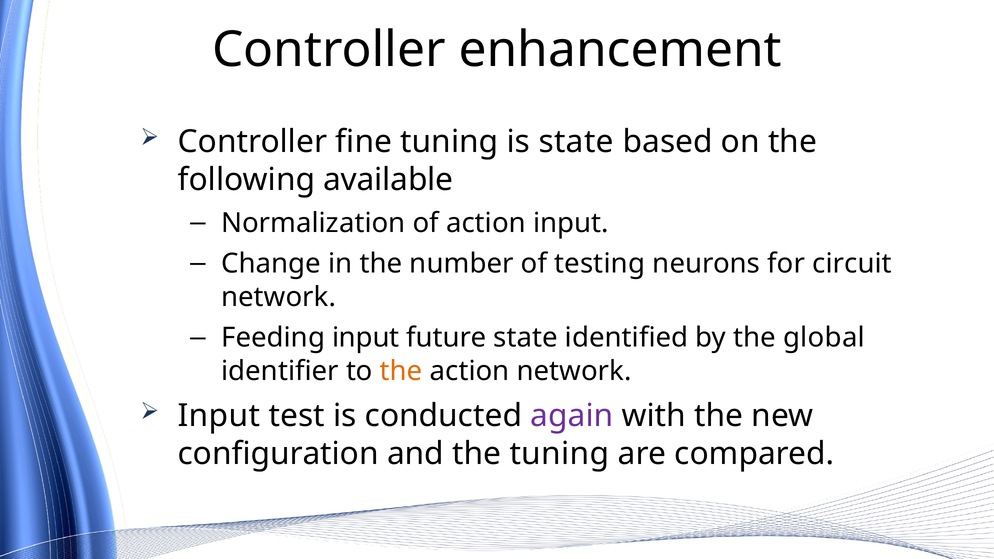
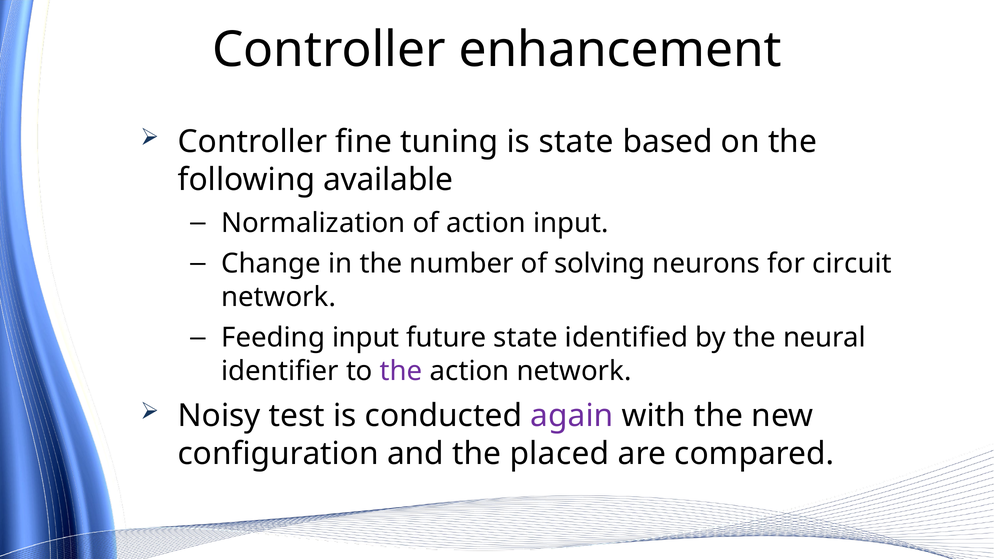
testing: testing -> solving (600, 264)
global: global -> neural (824, 338)
the colour: orange -> purple (401, 371)
Input: Input -> Noisy (219, 416)
the tuning: tuning -> placed (559, 454)
